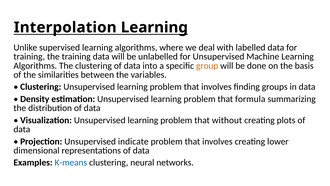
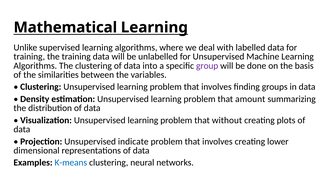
Interpolation: Interpolation -> Mathematical (65, 27)
group colour: orange -> purple (207, 66)
formula: formula -> amount (250, 99)
